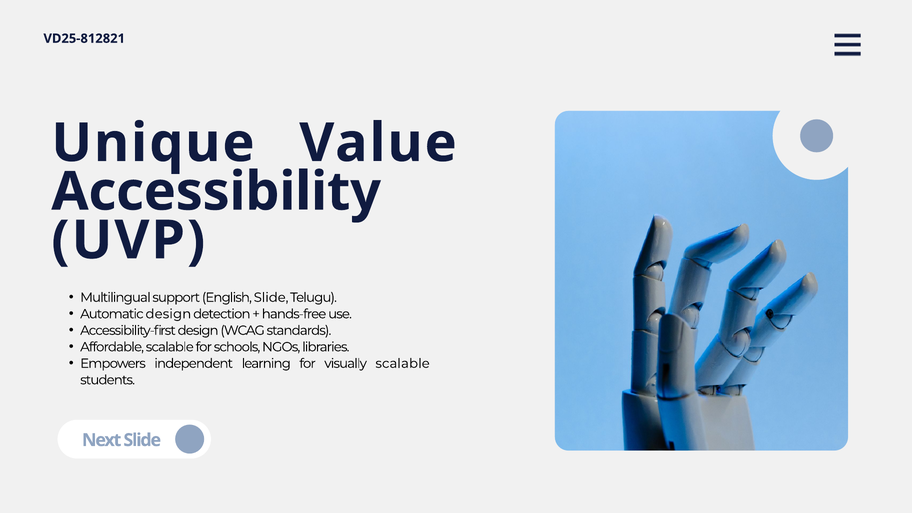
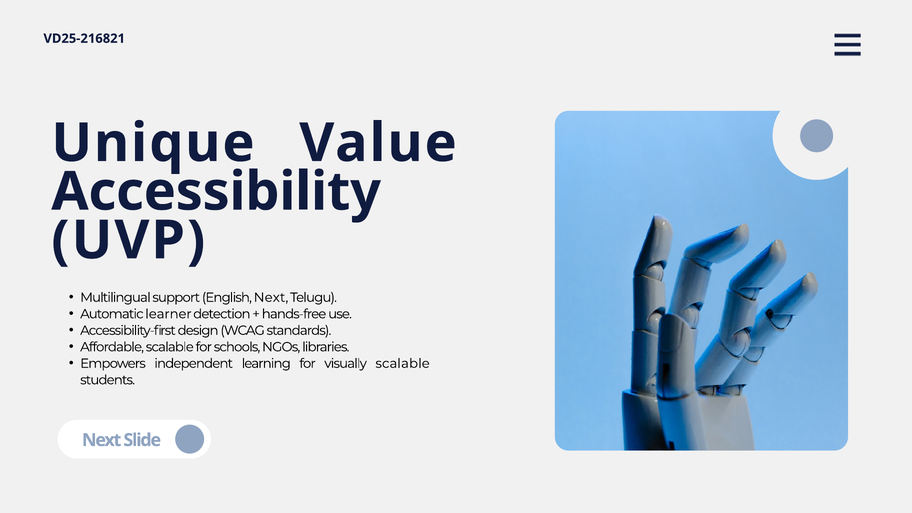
VD25-812821: VD25-812821 -> VD25-216821 (84, 39)
English Slide: Slide -> Next (271, 297)
Automatic design: design -> learner (168, 314)
